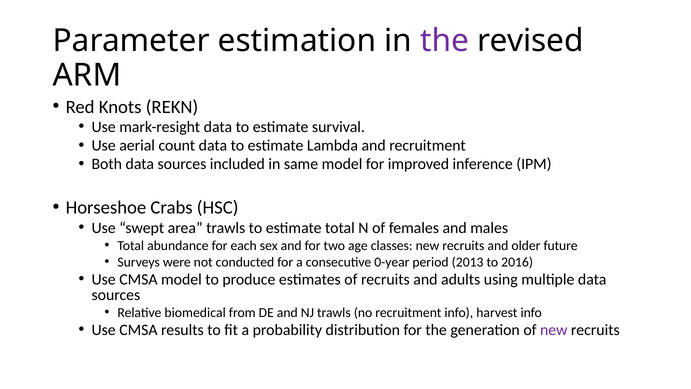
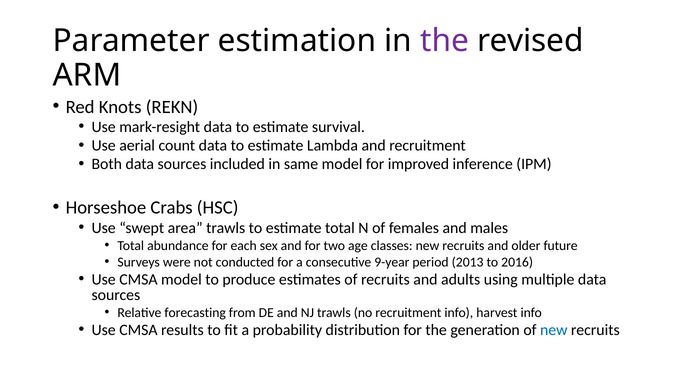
0-year: 0-year -> 9-year (392, 262)
biomedical: biomedical -> forecasting (195, 312)
new colour: purple -> blue (554, 330)
